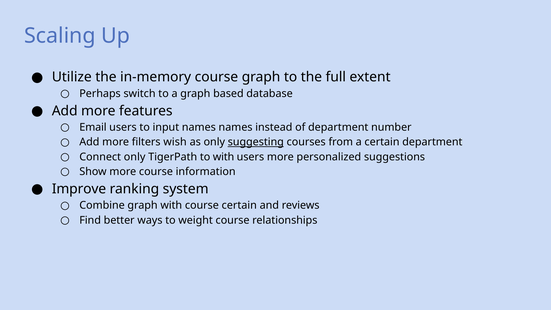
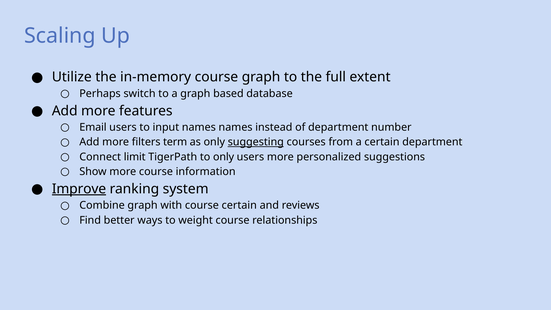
wish: wish -> term (175, 142)
Connect only: only -> limit (135, 157)
to with: with -> only (224, 157)
Improve underline: none -> present (79, 189)
